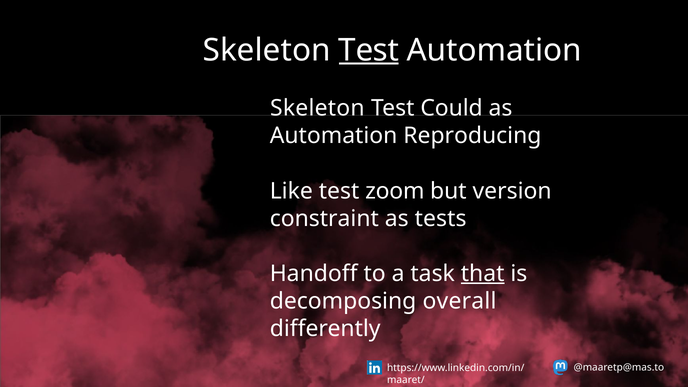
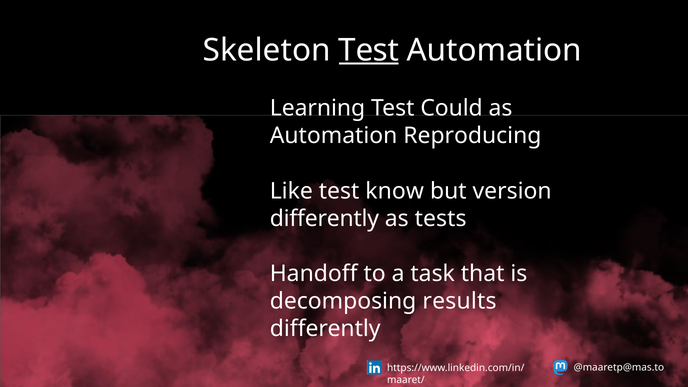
Skeleton: Skeleton -> Learning (317, 108)
zoom: zoom -> know (395, 191)
constraint: constraint -> differently (324, 218)
that underline: present -> none (483, 274)
overall: overall -> results (460, 301)
